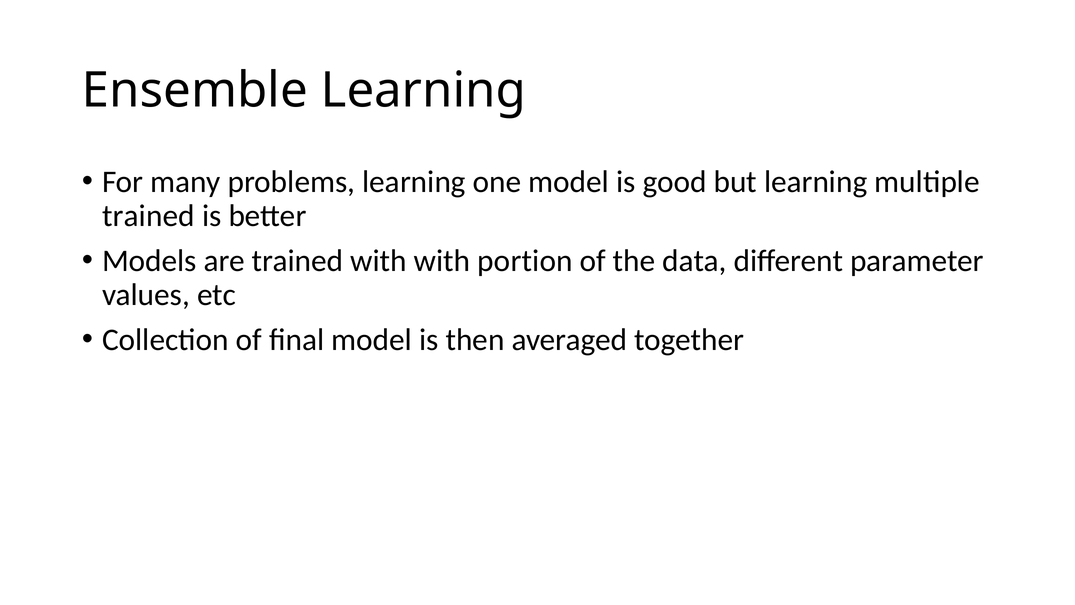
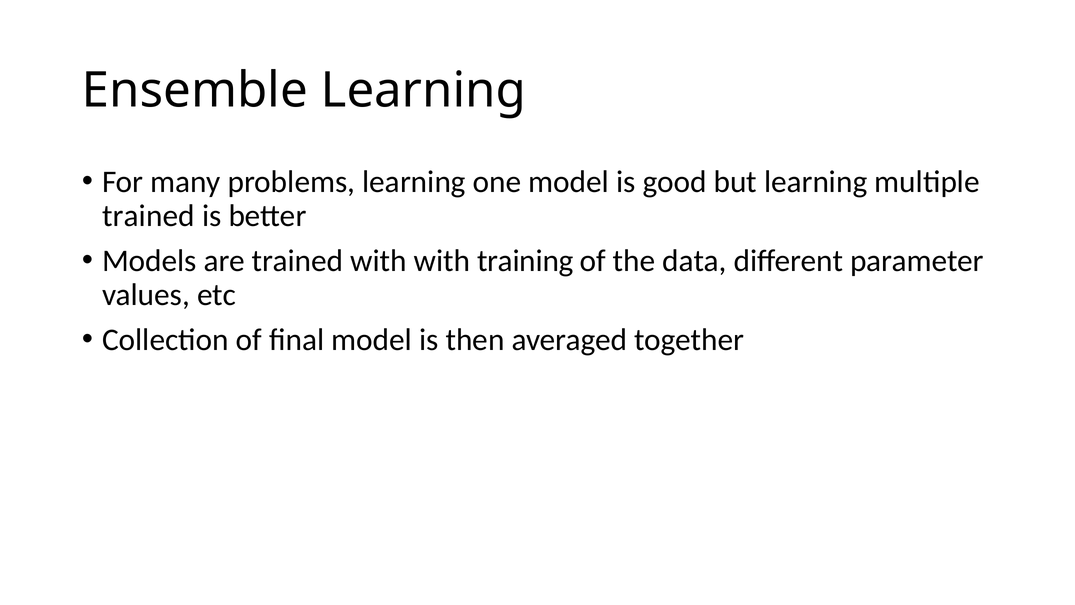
portion: portion -> training (525, 261)
